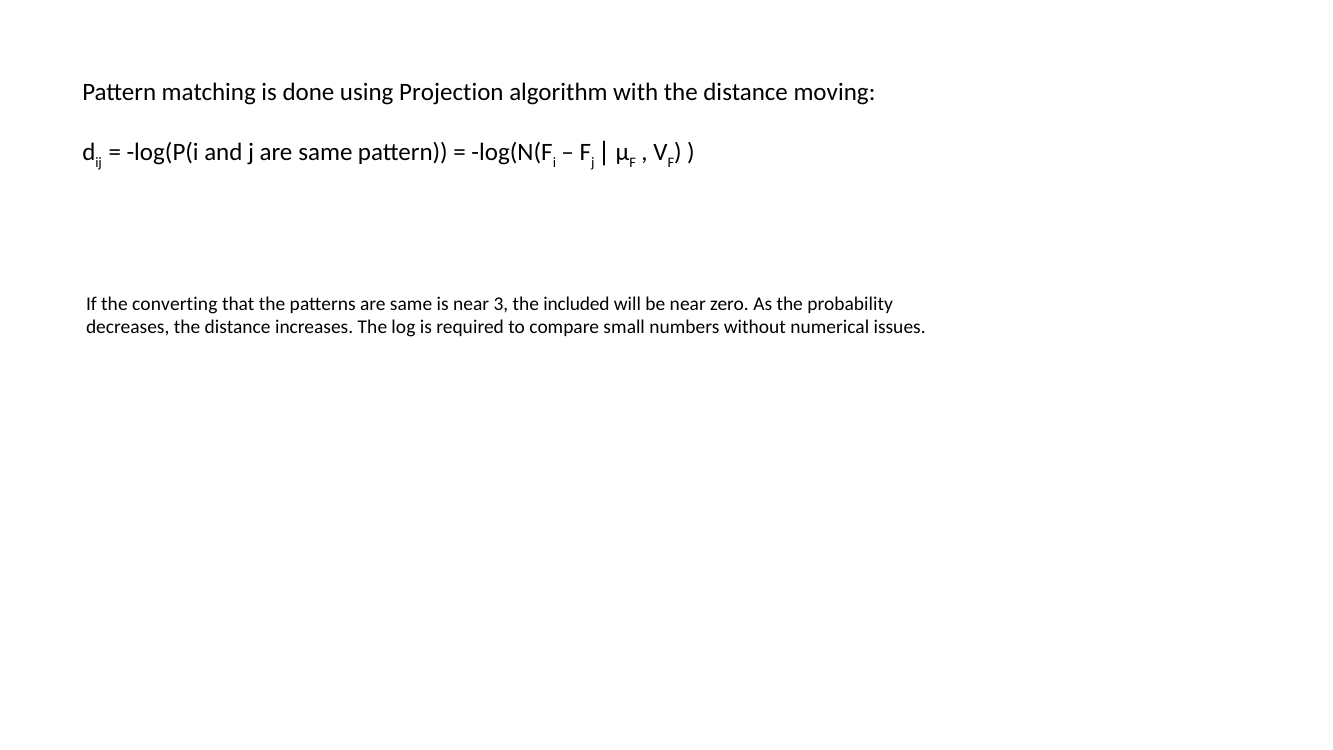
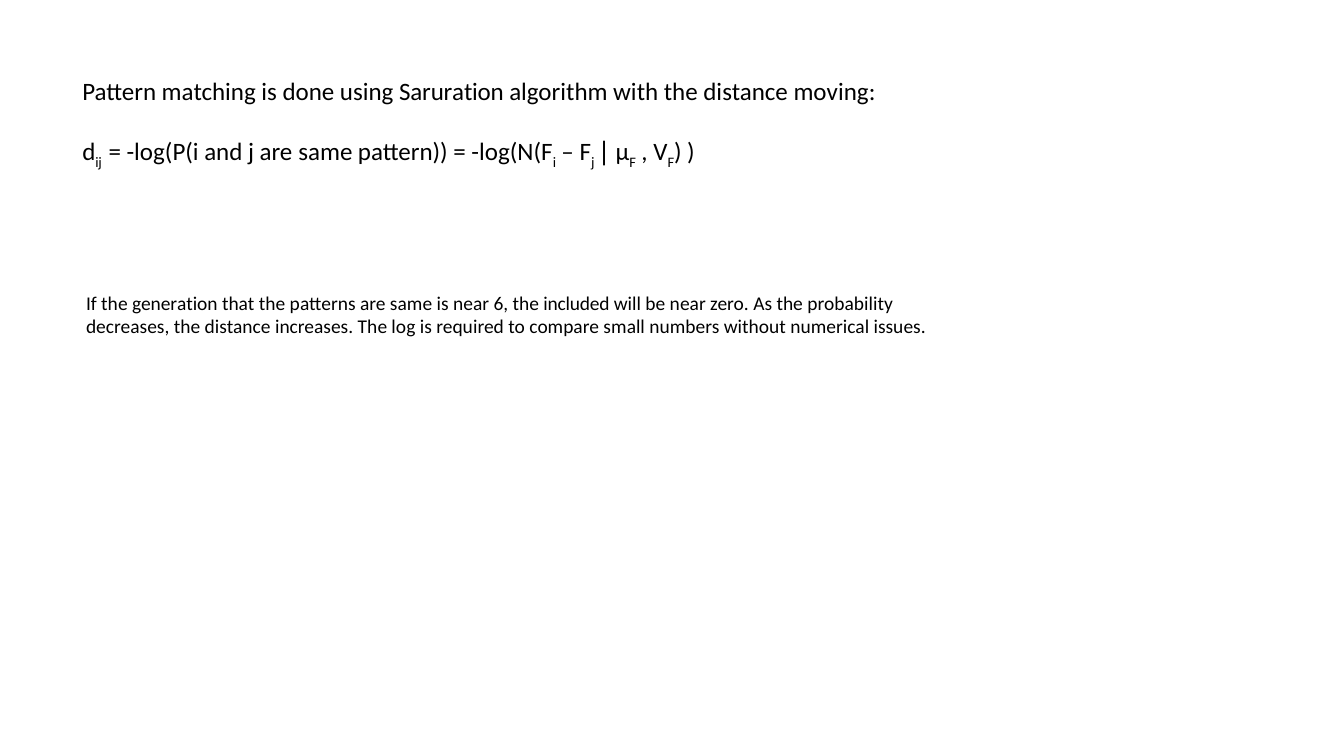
Projection: Projection -> Saruration (451, 93)
converting: converting -> generation (175, 304)
3: 3 -> 6 (501, 304)
